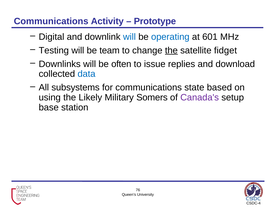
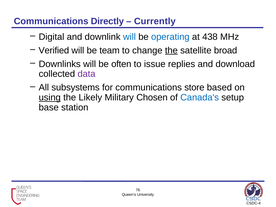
Activity: Activity -> Directly (107, 21)
Prototype: Prototype -> Currently (155, 21)
601: 601 -> 438 (210, 37)
Testing: Testing -> Verified (54, 50)
fidget: fidget -> broad (226, 50)
data colour: blue -> purple (87, 74)
state: state -> store (194, 88)
using underline: none -> present (50, 97)
Somers: Somers -> Chosen (152, 97)
Canada's colour: purple -> blue (200, 97)
